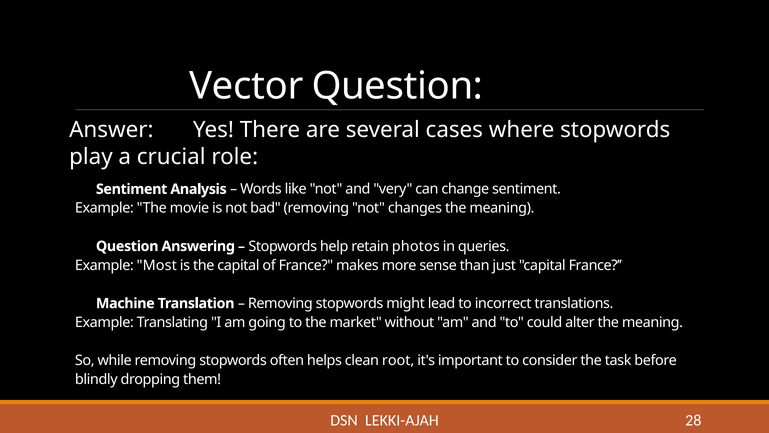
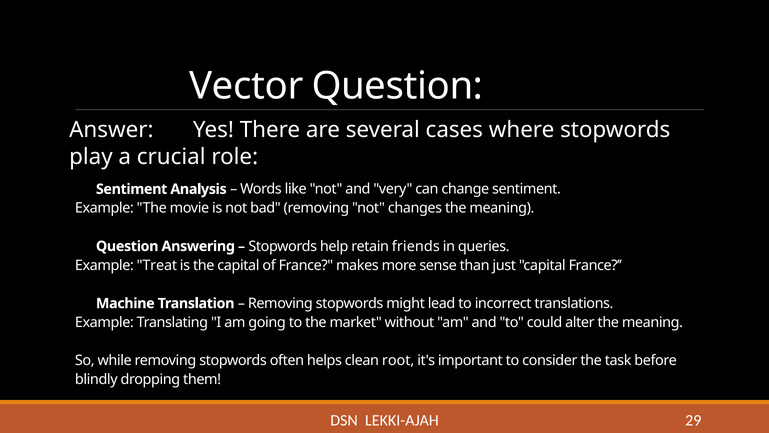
photos: photos -> friends (416, 246)
Most: Most -> Treat (157, 265)
28: 28 -> 29 (693, 420)
